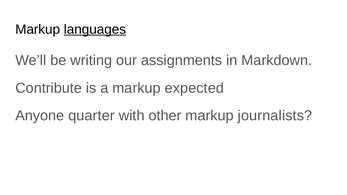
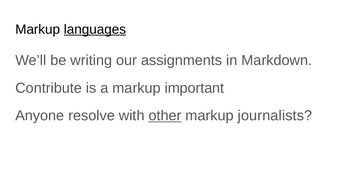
expected: expected -> important (194, 88)
quarter: quarter -> resolve (92, 116)
other underline: none -> present (165, 116)
